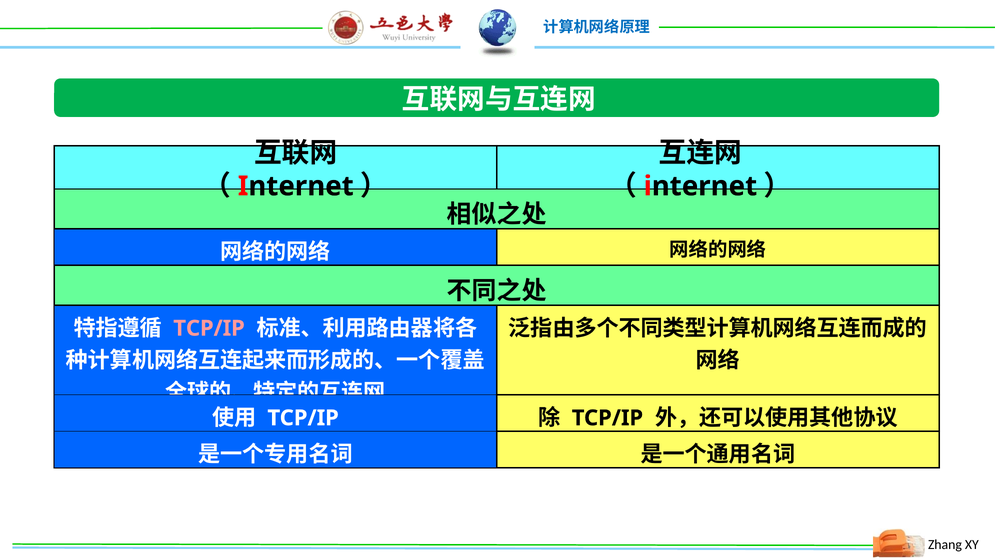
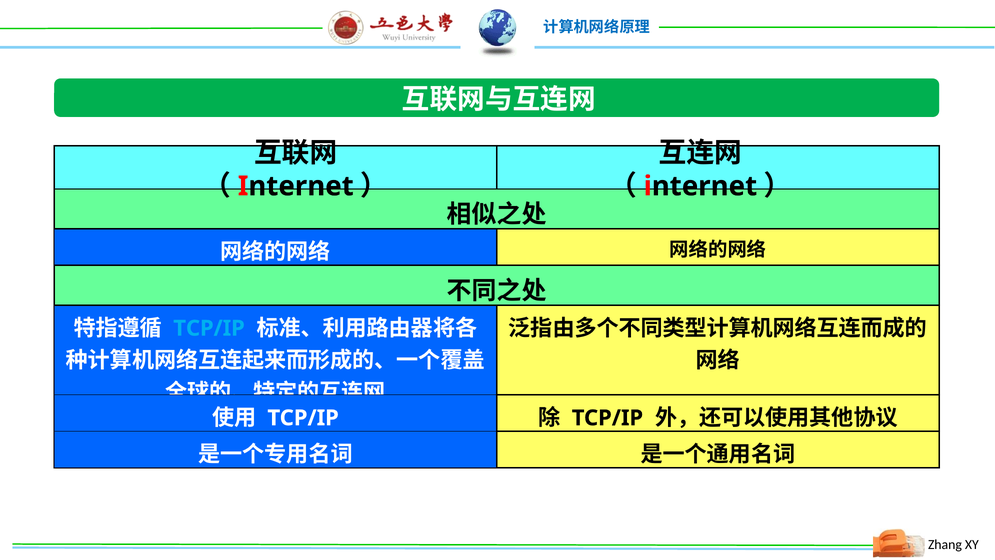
TCP/IP colour: pink -> light blue (209, 328)
